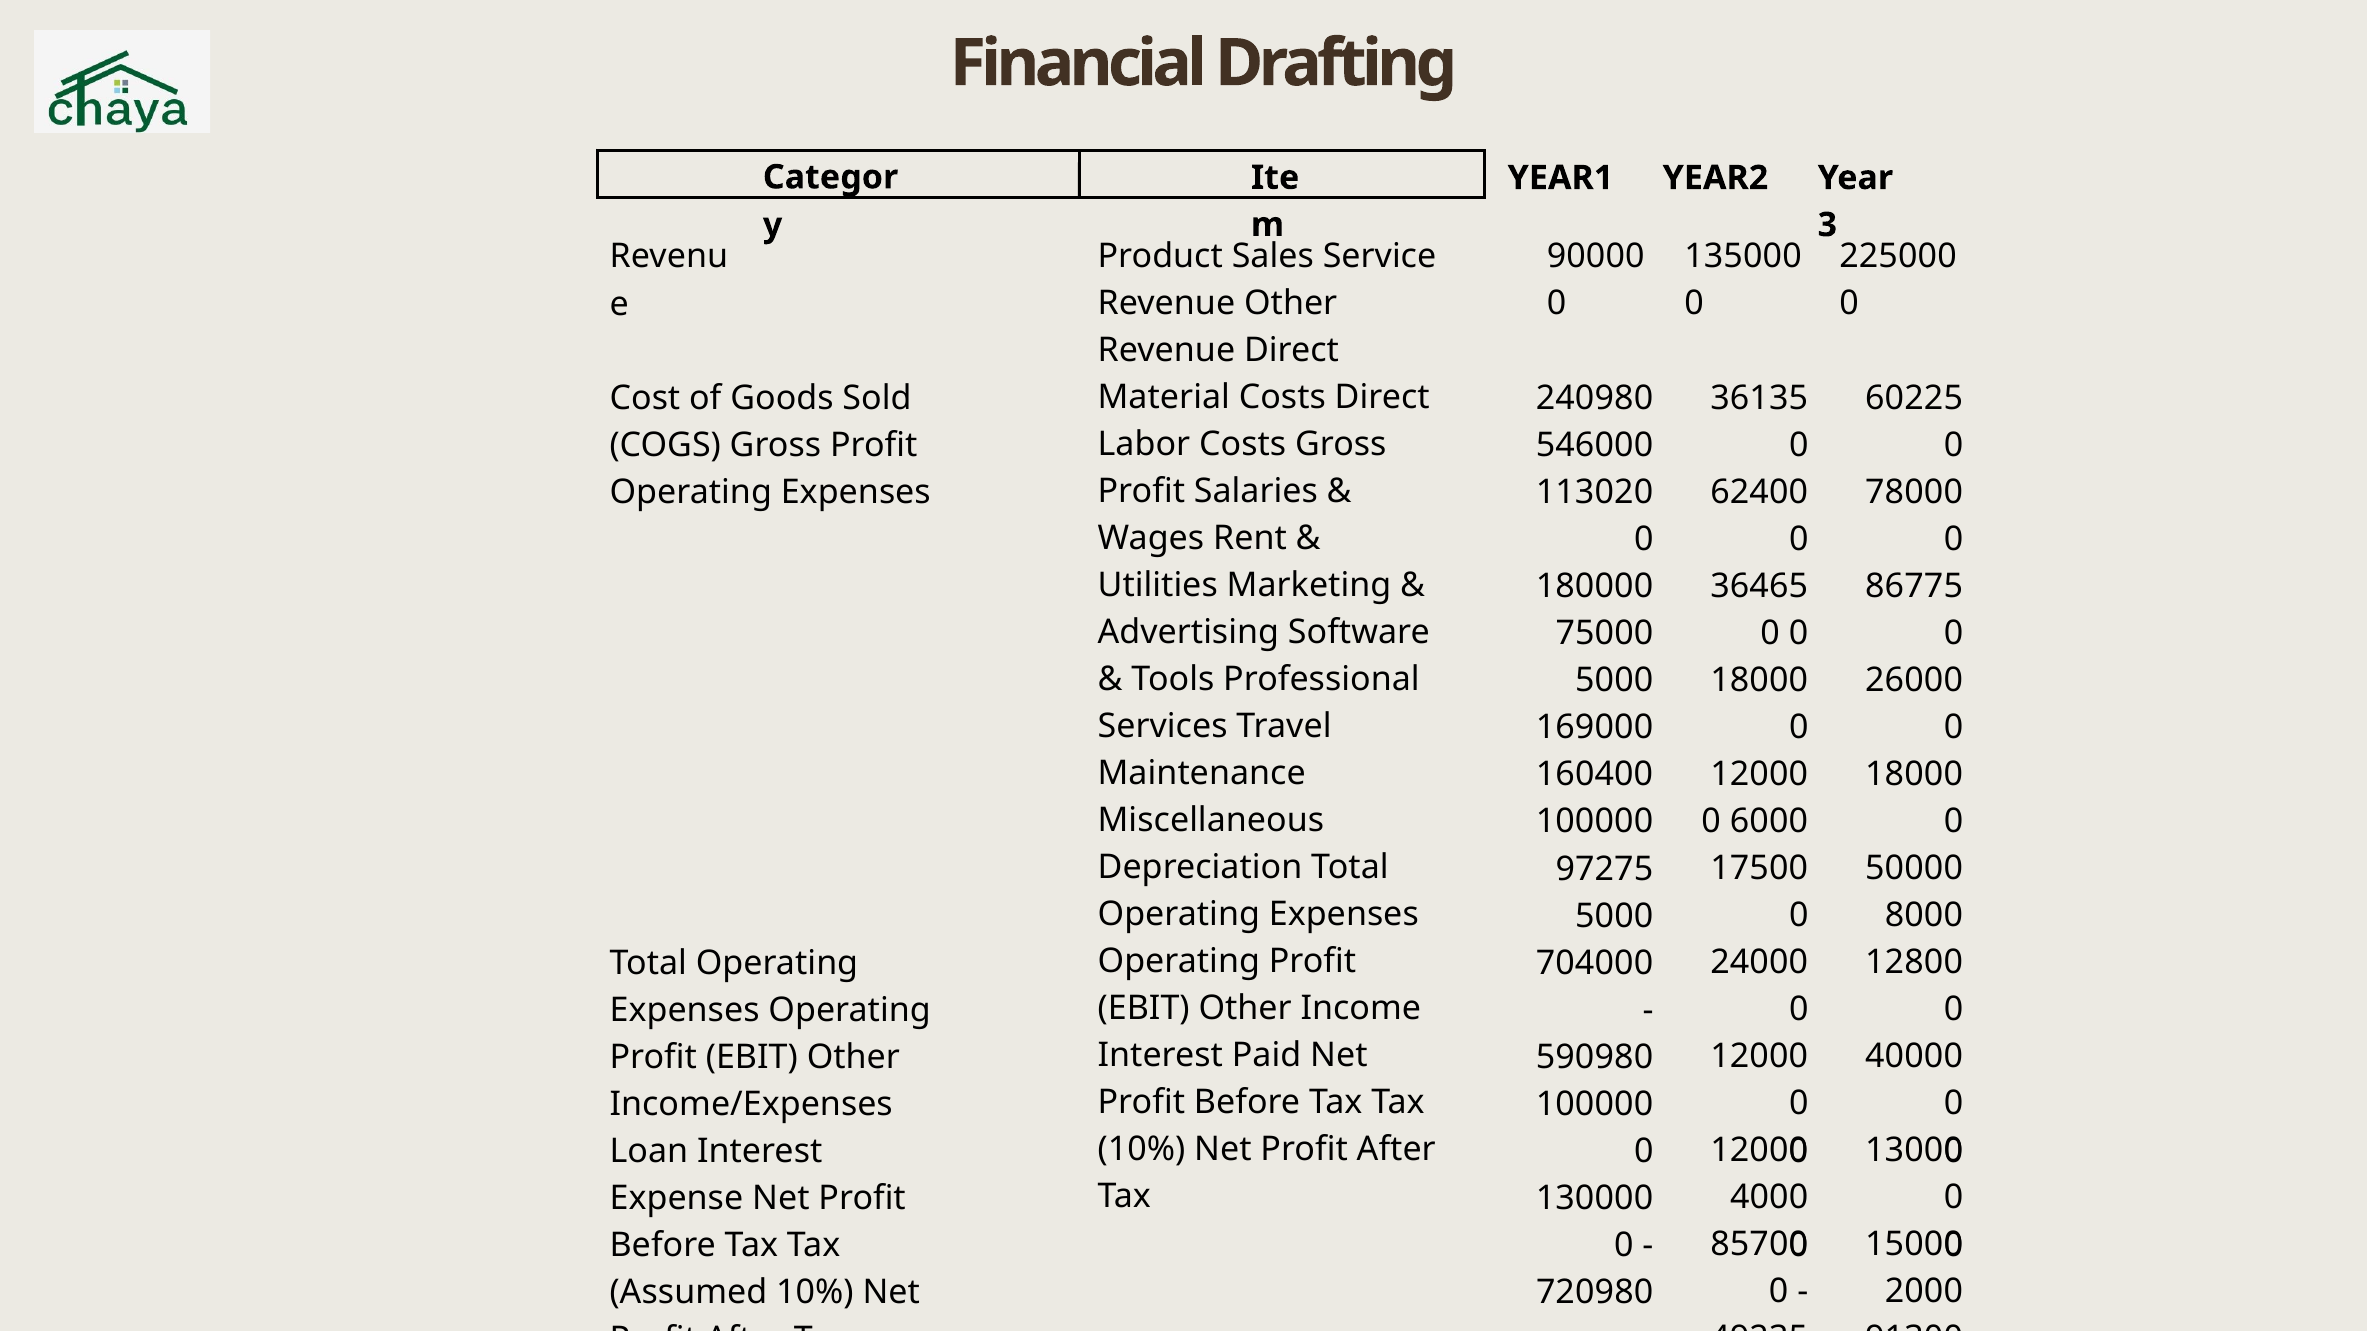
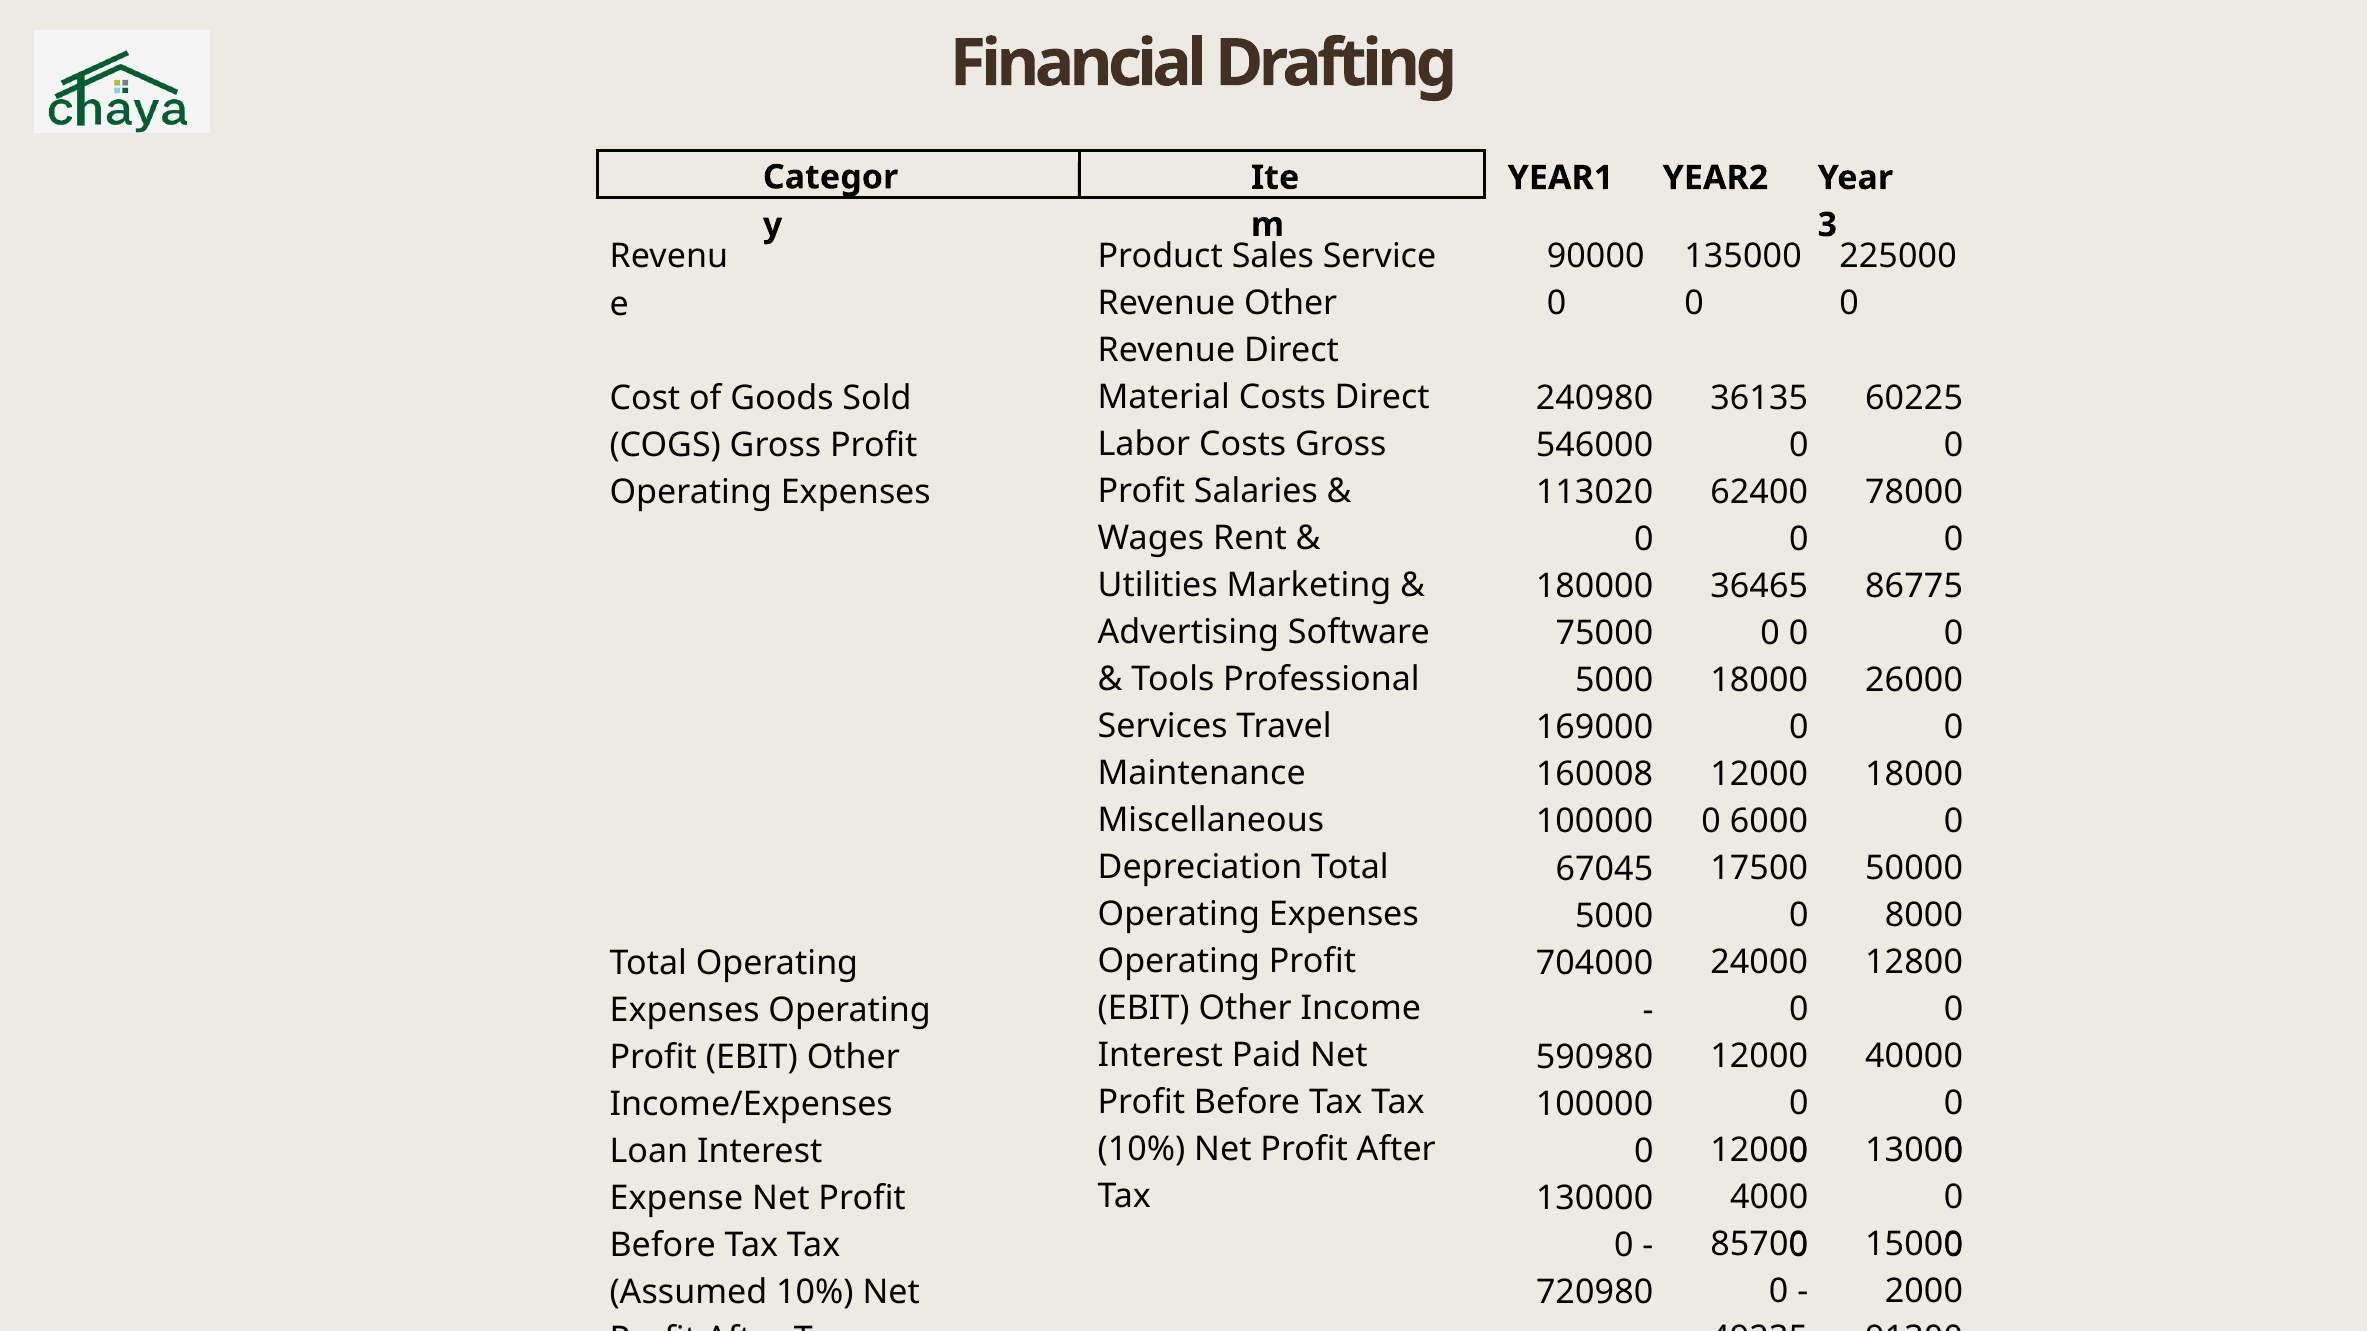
160400: 160400 -> 160008 (1595, 775)
97275: 97275 -> 67045 (1604, 869)
